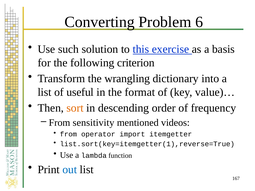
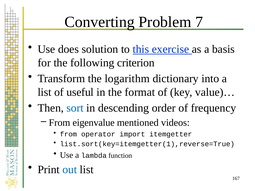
6: 6 -> 7 (199, 22)
such: such -> does (68, 49)
wrangling: wrangling -> logarithm (127, 79)
sort colour: orange -> blue (75, 108)
sensitivity: sensitivity -> eigenvalue (94, 123)
